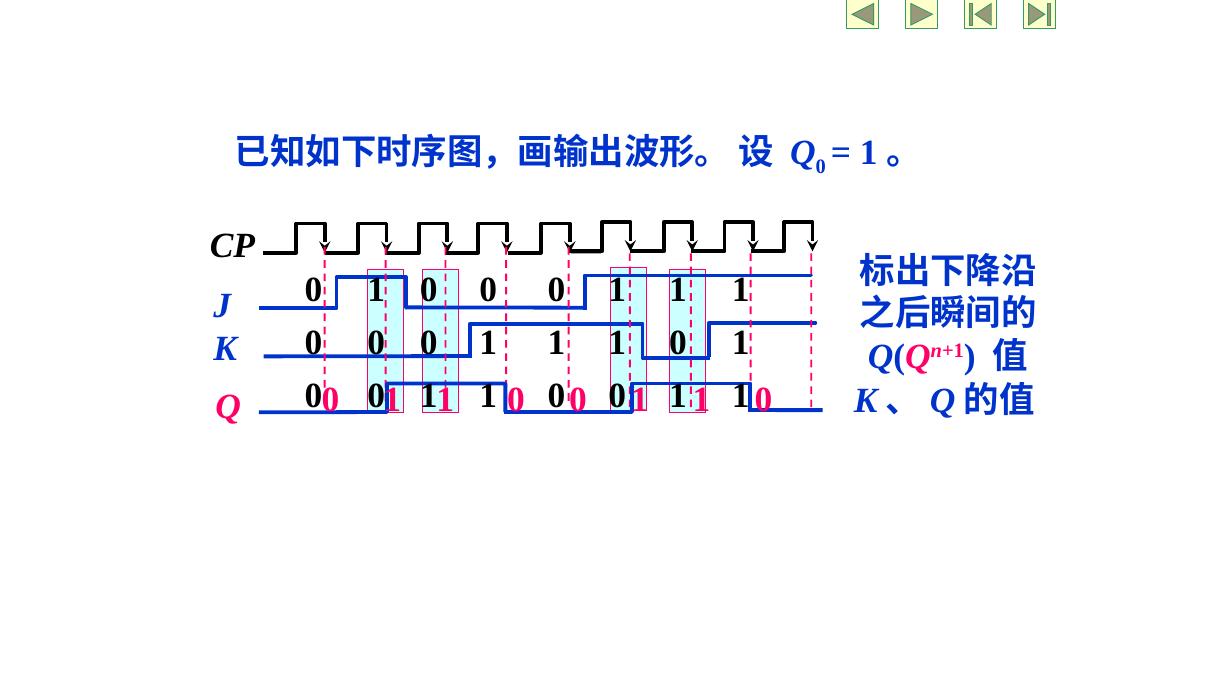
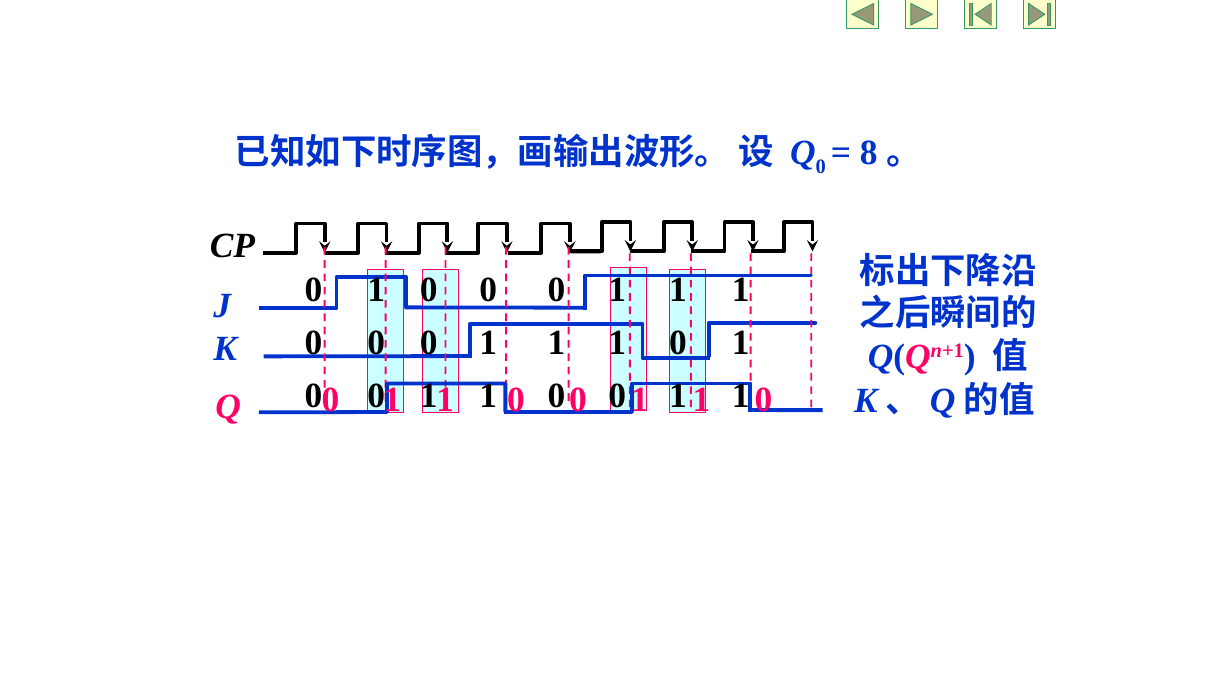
1: 1 -> 8 (869, 153)
